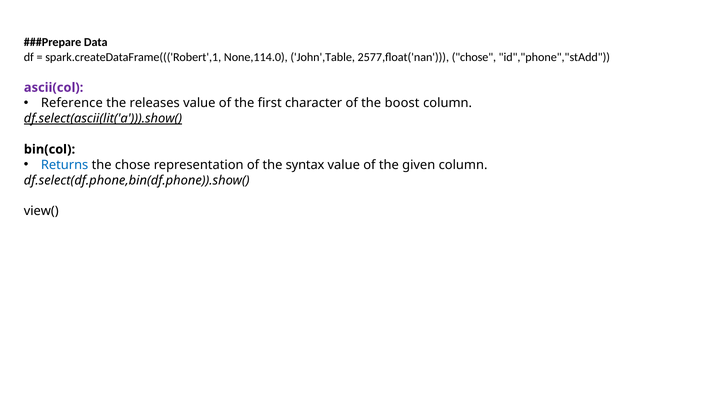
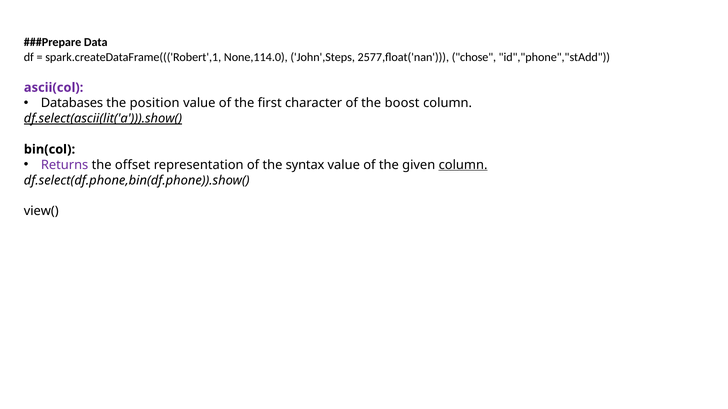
John',Table: John',Table -> John',Steps (323, 57)
Reference: Reference -> Databases (72, 103)
releases: releases -> position (155, 103)
Returns colour: blue -> purple (65, 165)
the chose: chose -> offset (133, 165)
column underline: none -> present (463, 165)
